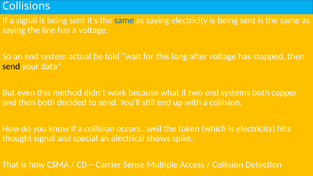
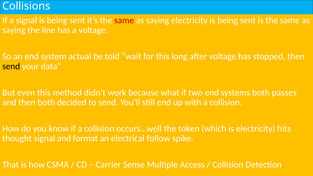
same colour: blue -> red (124, 20)
copper: copper -> passes (284, 93)
special: special -> format (85, 139)
shows: shows -> follow (158, 139)
